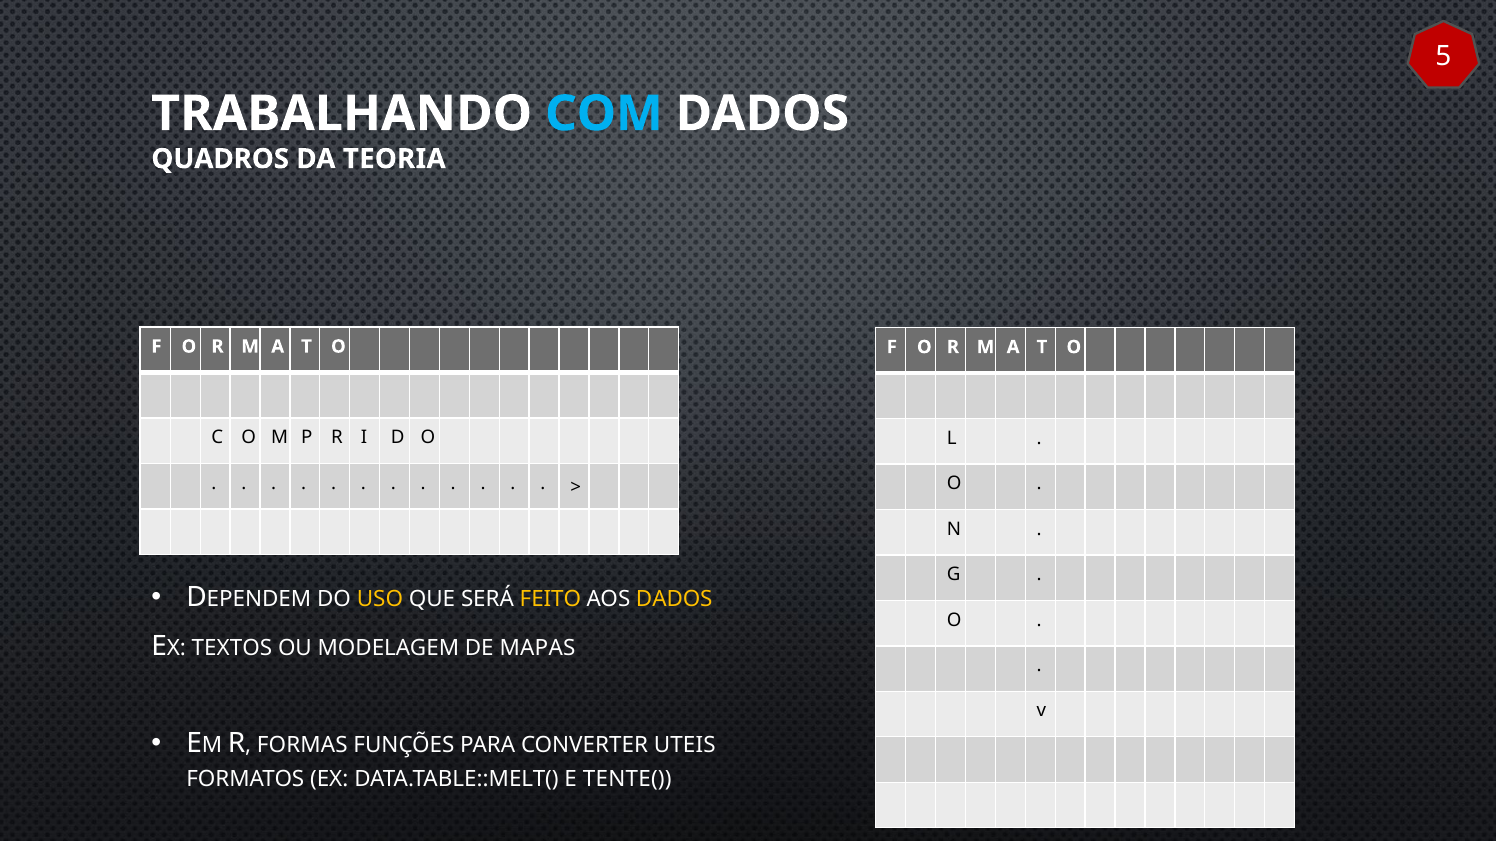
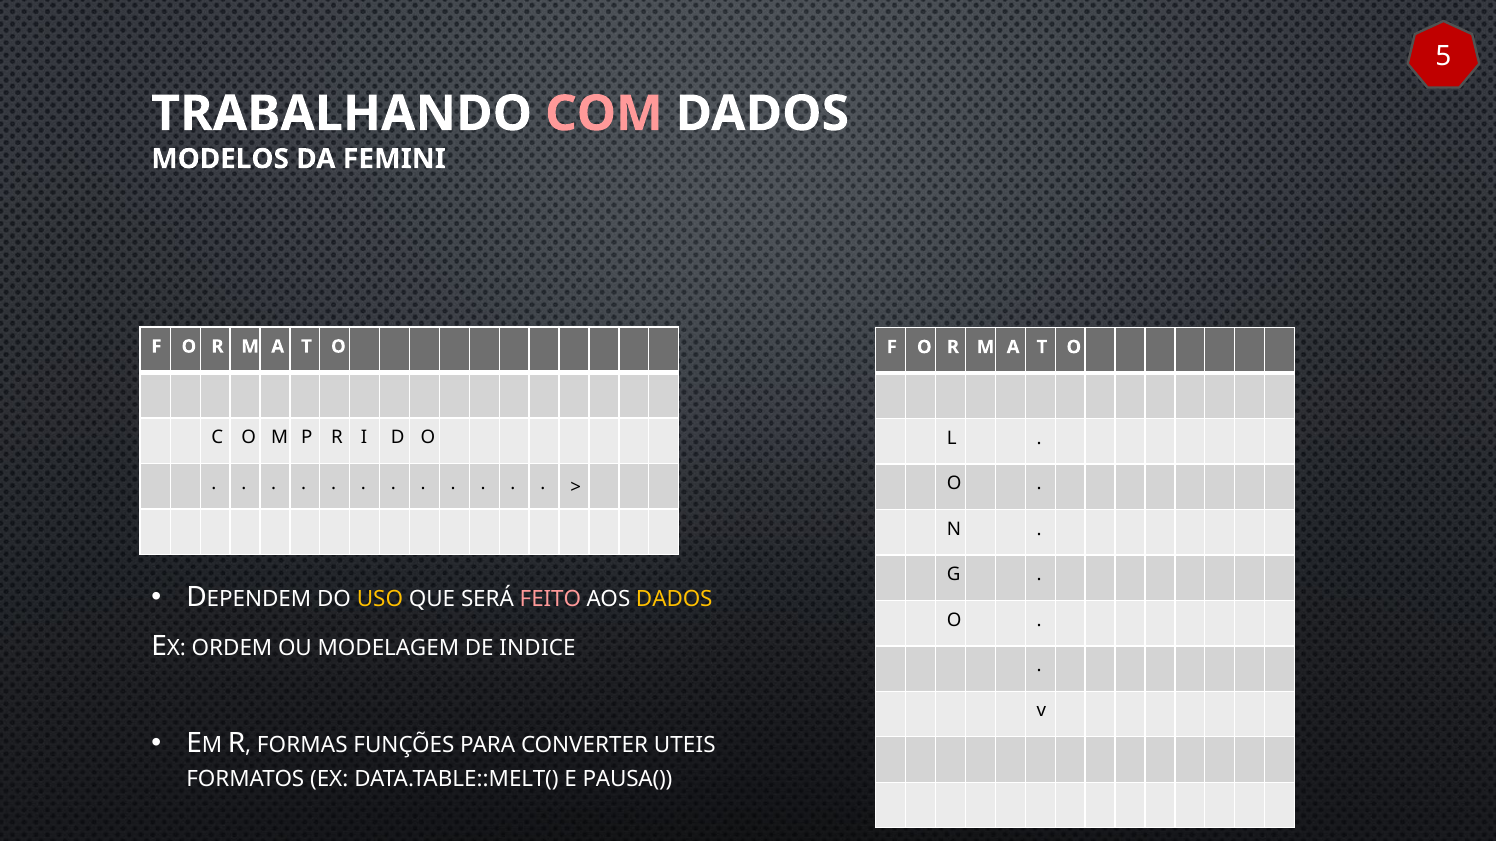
COM colour: light blue -> pink (604, 114)
QUADROS: QUADROS -> MODELOS (220, 159)
TEORIA: TEORIA -> FEMINI (394, 159)
FEITO colour: yellow -> pink (550, 600)
TEXTOS: TEXTOS -> ORDEM (232, 648)
MAPAS: MAPAS -> INDICE (538, 648)
TENTE(: TENTE( -> PAUSA( (627, 779)
